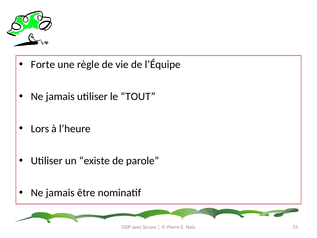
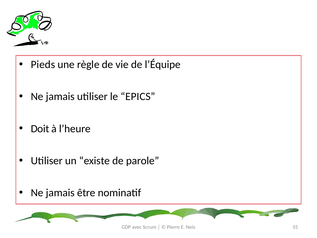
Forte: Forte -> Pieds (43, 64)
TOUT: TOUT -> EPICS (138, 96)
Lors: Lors -> Doit (40, 129)
